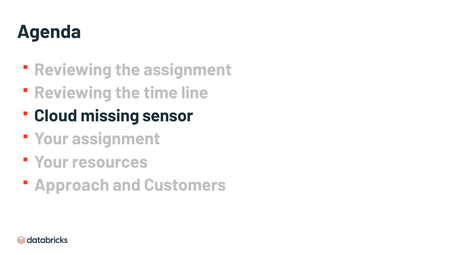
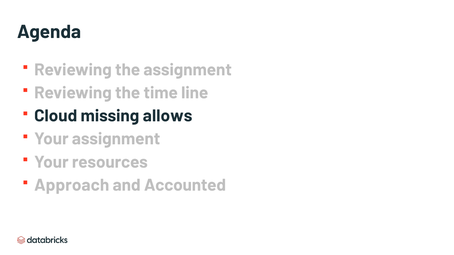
sensor: sensor -> allows (168, 116)
Customers: Customers -> Accounted (185, 185)
